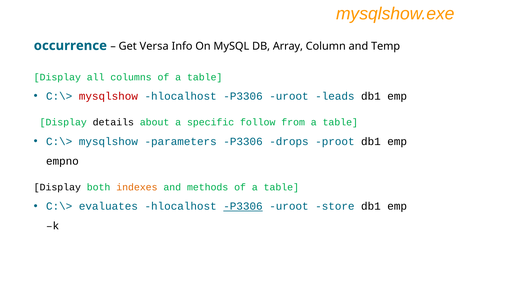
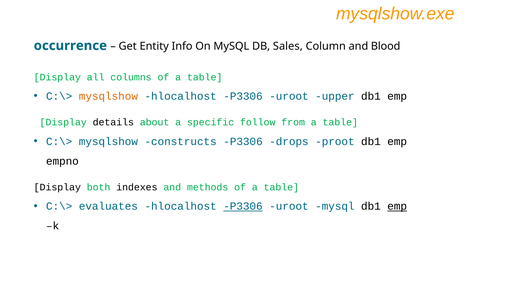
Versa: Versa -> Entity (154, 46)
Array: Array -> Sales (288, 46)
Temp: Temp -> Blood (386, 46)
mysqlshow colour: red -> orange (108, 96)
leads: leads -> upper (335, 96)
parameters: parameters -> constructs (181, 141)
indexes colour: orange -> black (137, 187)
uroot store: store -> mysql (335, 206)
emp underline: none -> present (397, 206)
